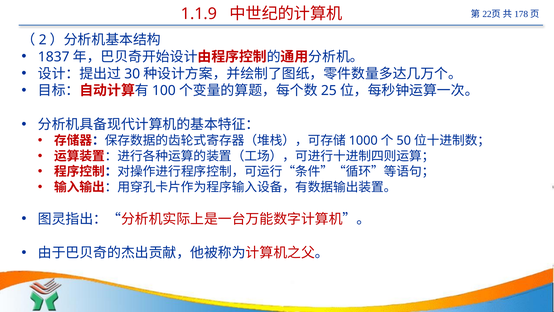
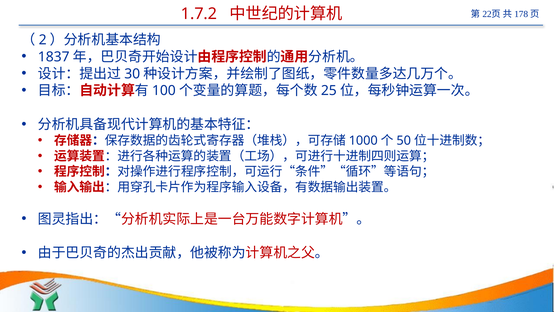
1.1.9: 1.1.9 -> 1.7.2 (199, 14)
